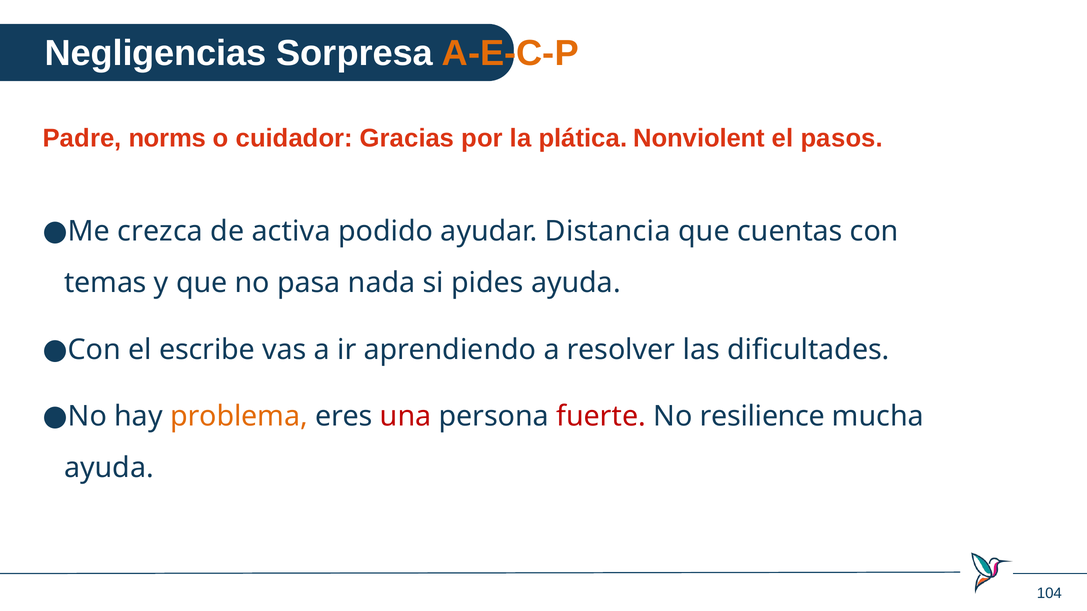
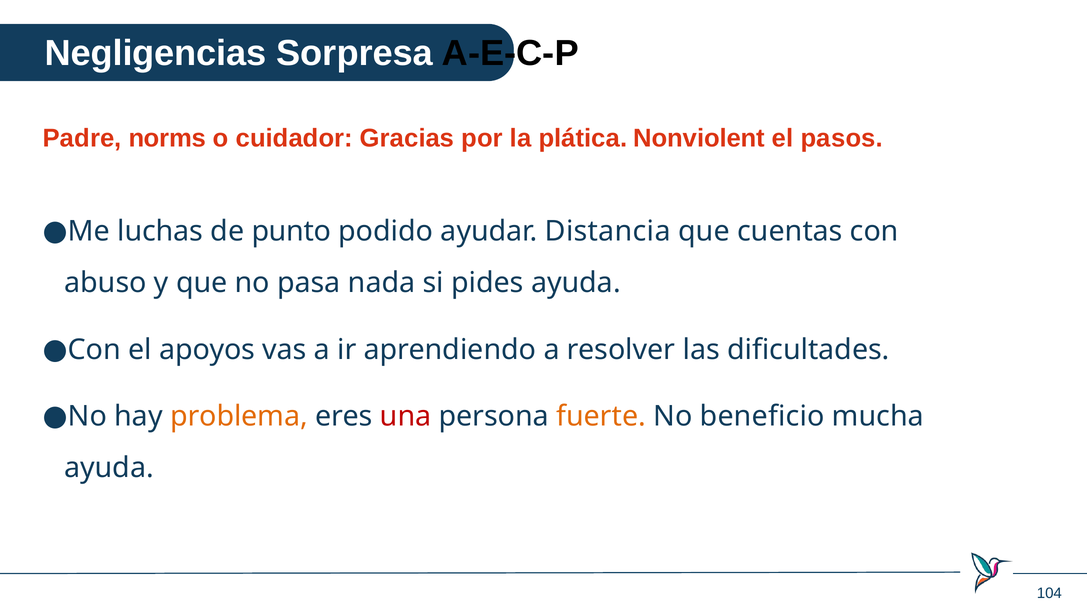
A-E-C-P colour: orange -> black (510, 53)
crezca: crezca -> luchas (160, 232)
activa: activa -> punto (291, 232)
temas: temas -> abuso (105, 283)
escribe: escribe -> apoyos (207, 350)
fuerte colour: red -> orange (601, 417)
resilience: resilience -> beneficio (762, 417)
